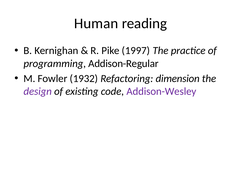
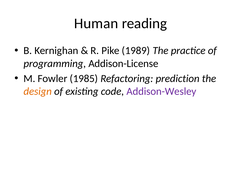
1997: 1997 -> 1989 (136, 51)
Addison-Regular: Addison-Regular -> Addison-License (123, 63)
1932: 1932 -> 1985 (84, 78)
dimension: dimension -> prediction (178, 78)
design colour: purple -> orange (38, 91)
